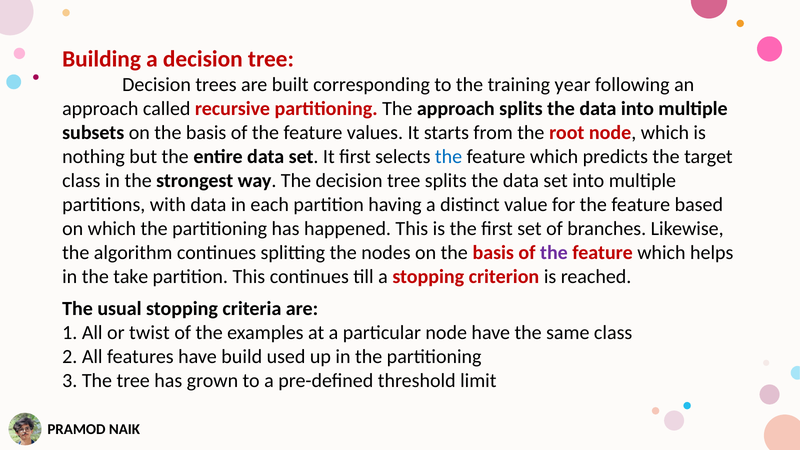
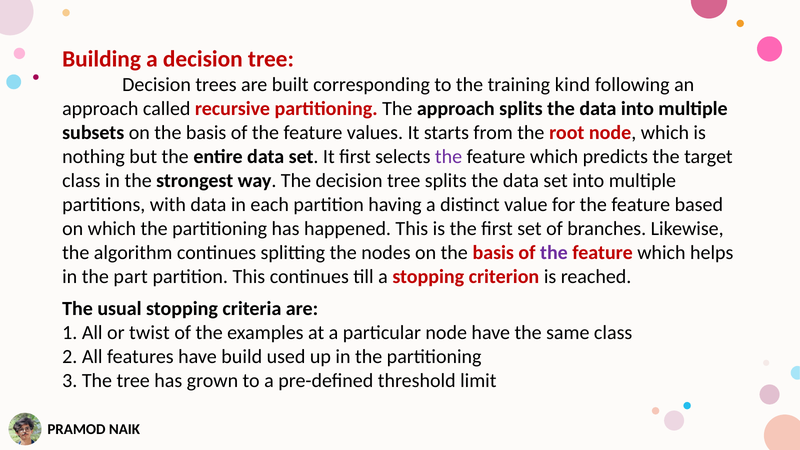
year: year -> kind (572, 85)
the colour: blue -> purple (449, 157)
take: take -> part (131, 277)
